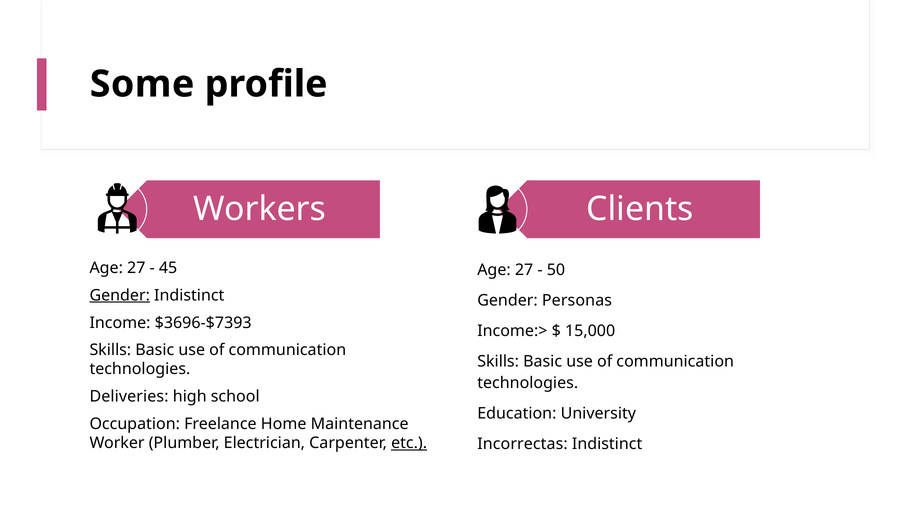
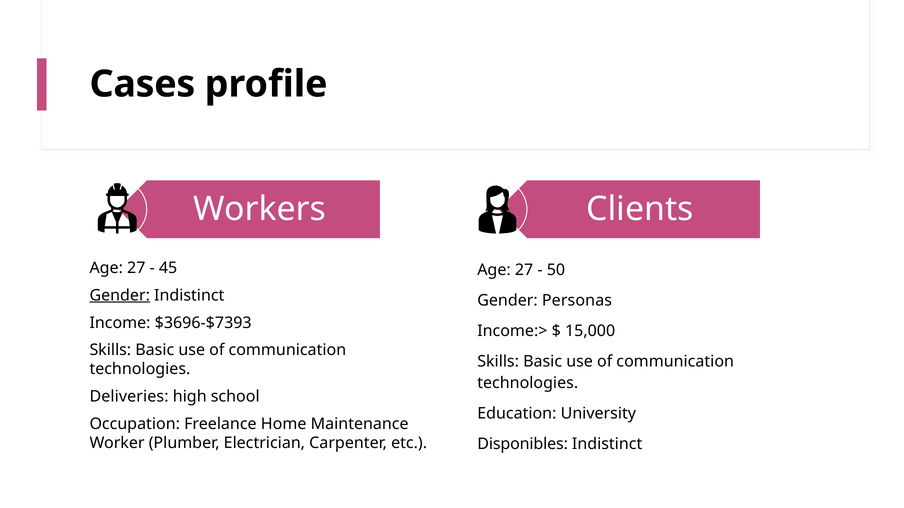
Some: Some -> Cases (142, 84)
etc underline: present -> none (409, 443)
Incorrectas: Incorrectas -> Disponibles (523, 444)
